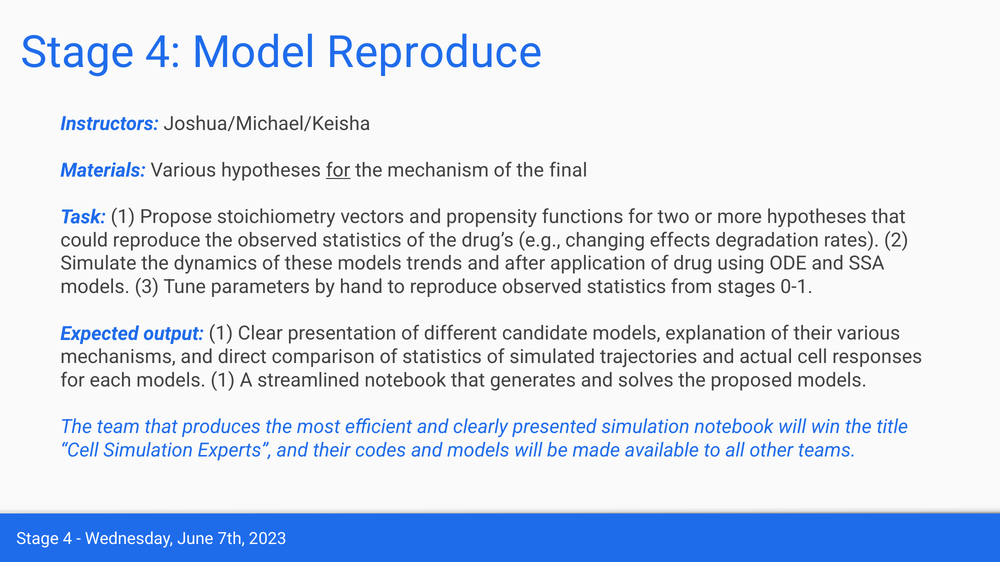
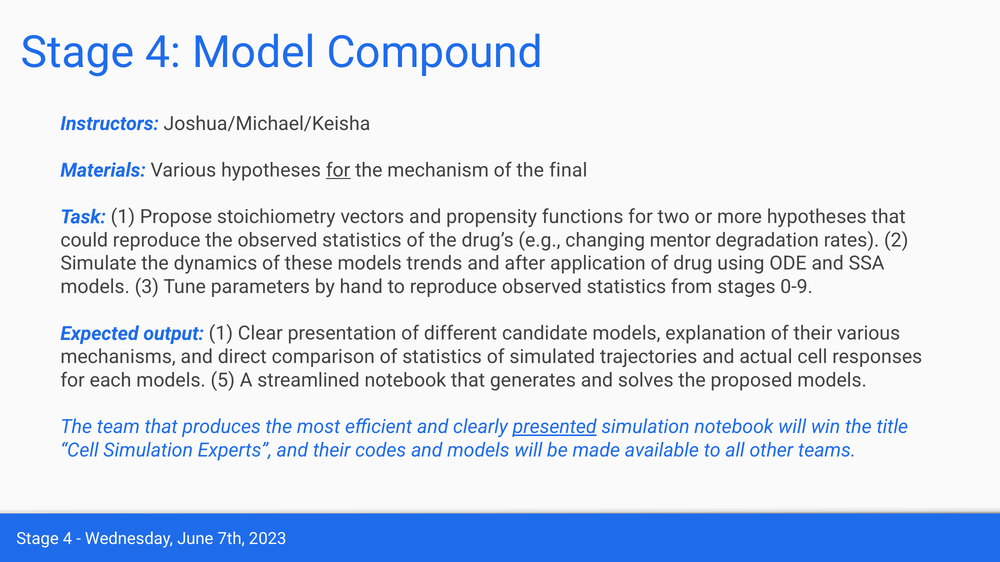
Model Reproduce: Reproduce -> Compound (435, 53)
effects: effects -> mentor (680, 240)
0-1: 0-1 -> 0-9 (797, 287)
models 1: 1 -> 5 (223, 381)
presented underline: none -> present (555, 427)
